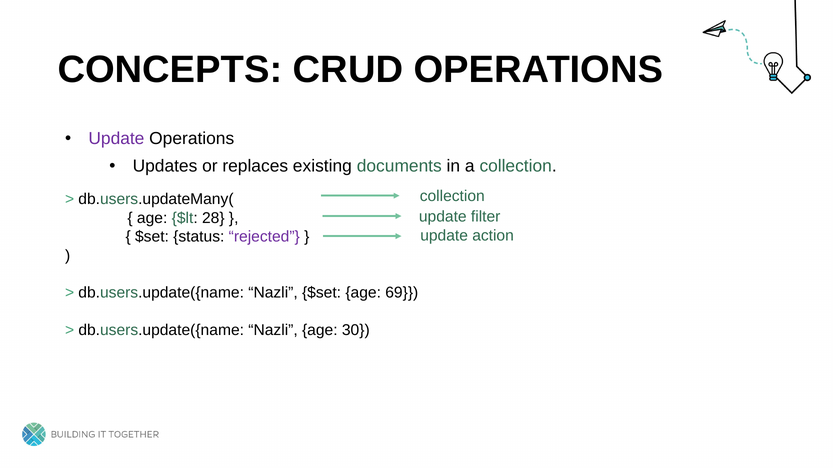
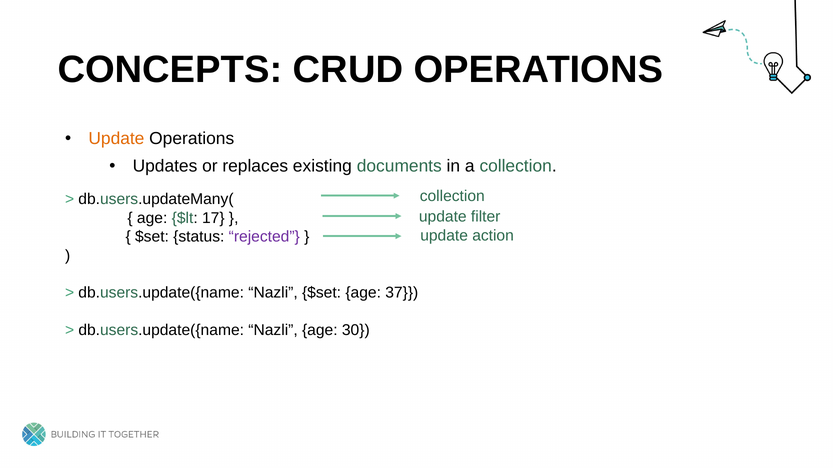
Update colour: purple -> orange (116, 139)
28: 28 -> 17 (213, 218)
69: 69 -> 37 (402, 293)
